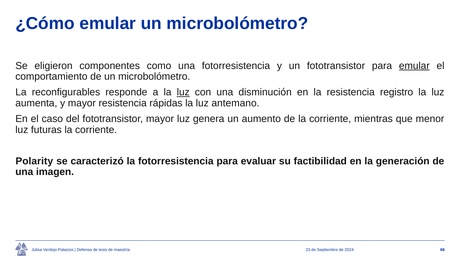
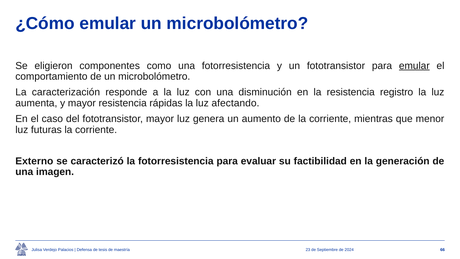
reconfigurables: reconfigurables -> caracterización (66, 92)
luz underline: present -> none (183, 92)
antemano: antemano -> afectando (235, 103)
Polarity: Polarity -> Externo (34, 161)
